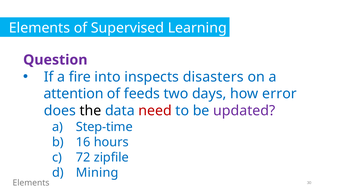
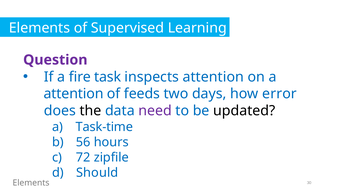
into: into -> task (108, 77)
inspects disasters: disasters -> attention (213, 77)
need colour: red -> purple (155, 111)
updated colour: purple -> black (244, 111)
Step-time: Step-time -> Task-time (104, 127)
16: 16 -> 56 (83, 142)
Mining: Mining -> Should (97, 173)
